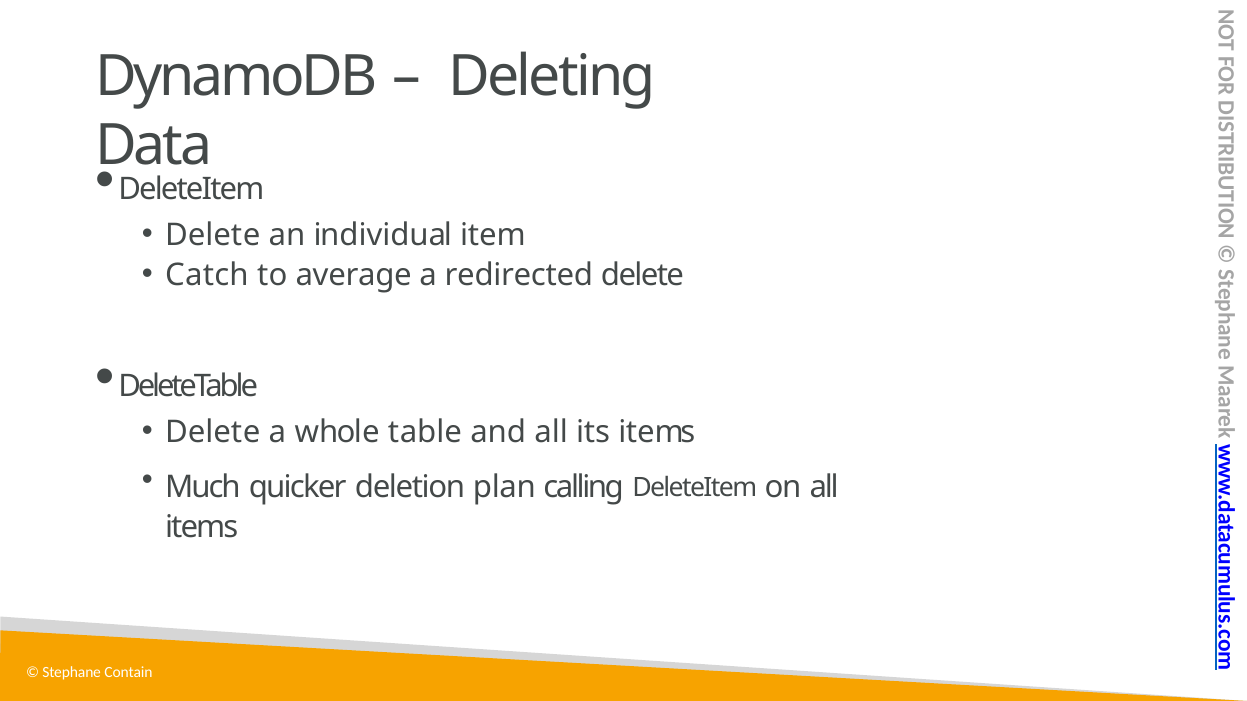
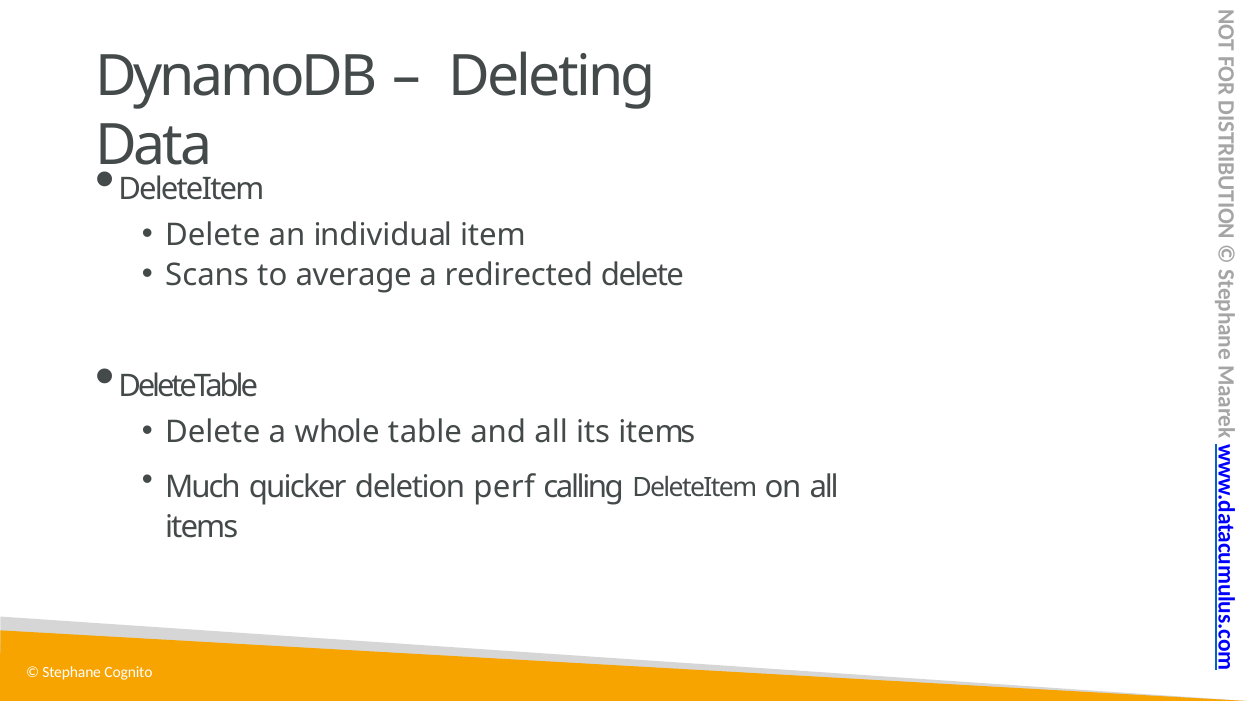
Catch: Catch -> Scans (207, 275)
plan: plan -> perf (504, 487)
Contain: Contain -> Cognito (128, 673)
